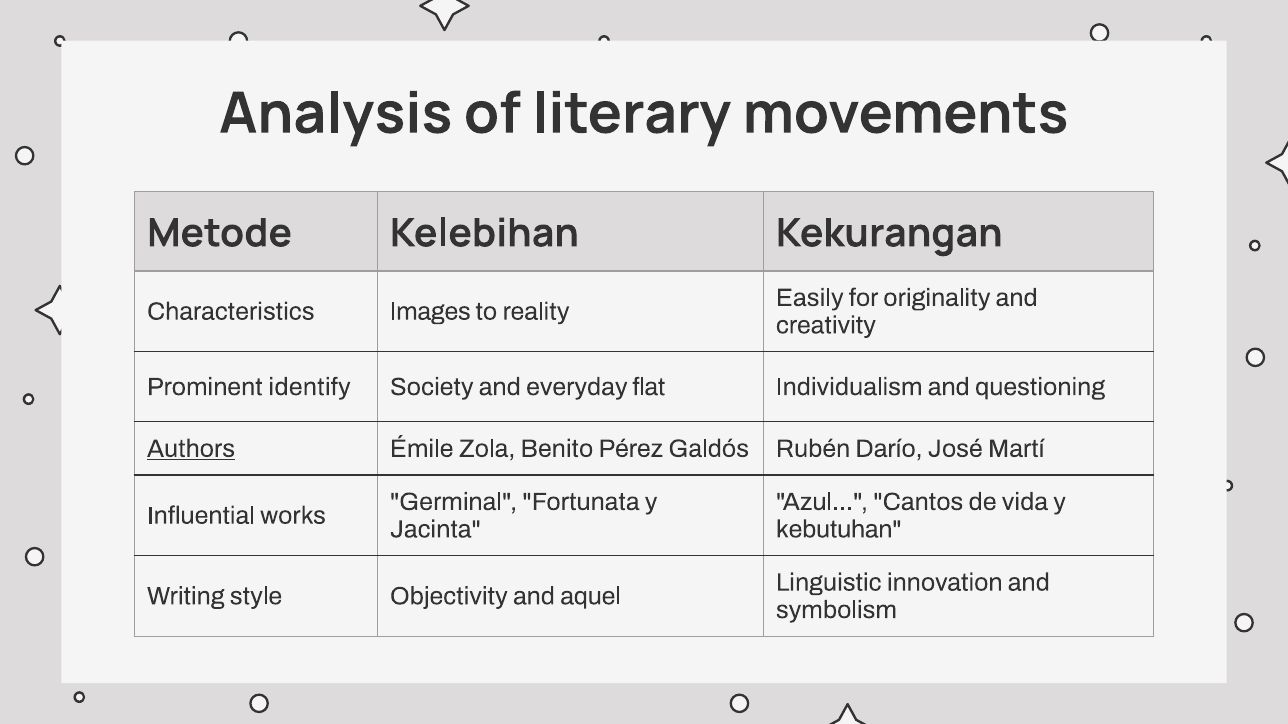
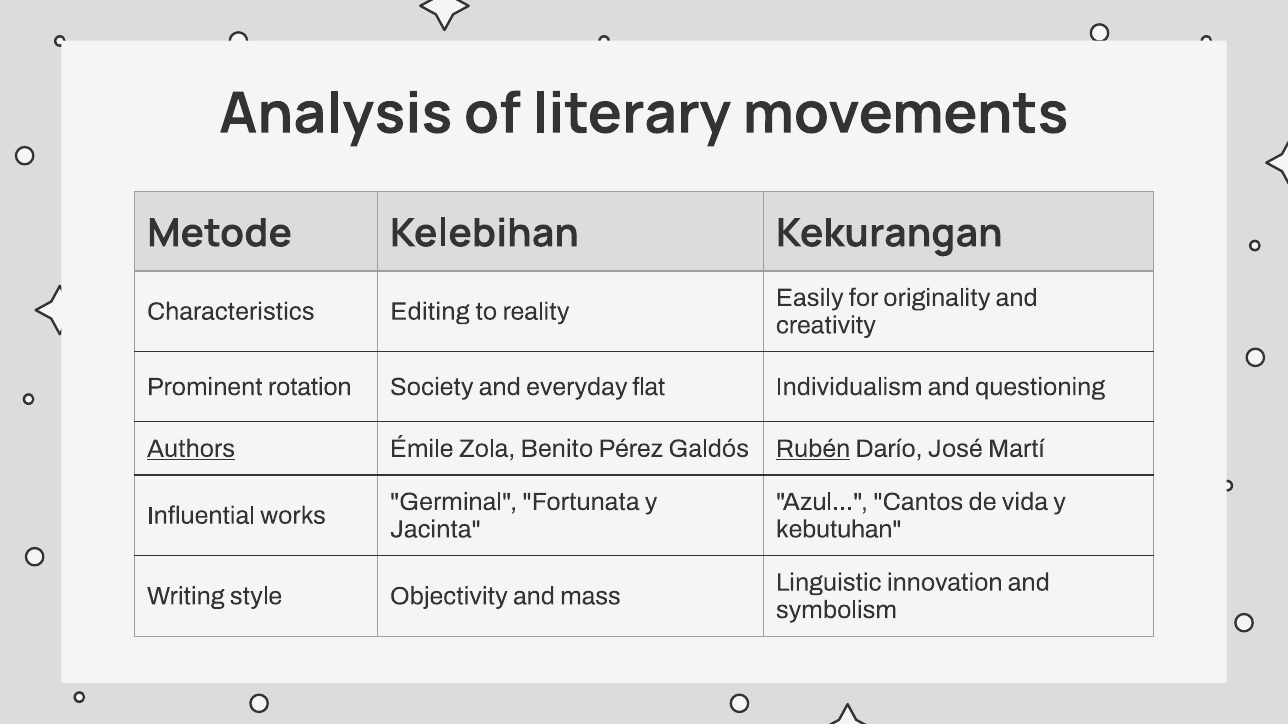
Images: Images -> Editing (430, 312)
identify: identify -> rotation (310, 387)
Rubén underline: none -> present (813, 449)
aquel: aquel -> mass (590, 596)
